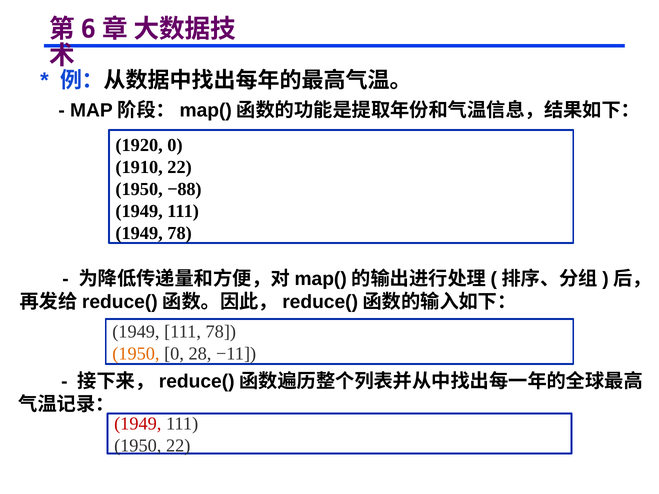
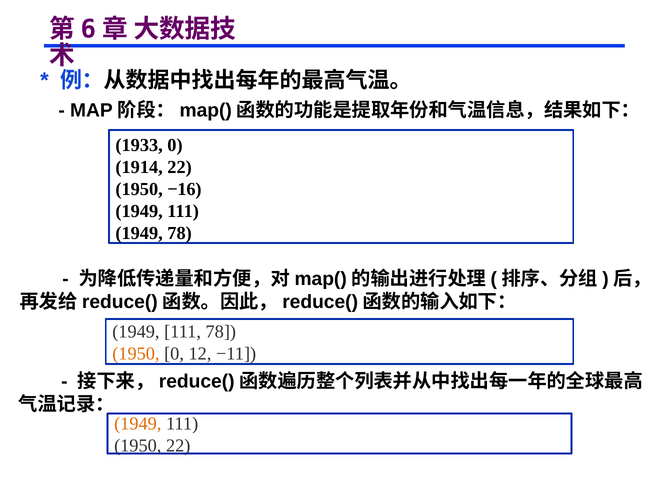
1920: 1920 -> 1933 (139, 145)
1910: 1910 -> 1914 (139, 167)
−88: −88 -> −16 (184, 189)
28: 28 -> 12 (200, 354)
1949 colour: red -> orange (138, 424)
